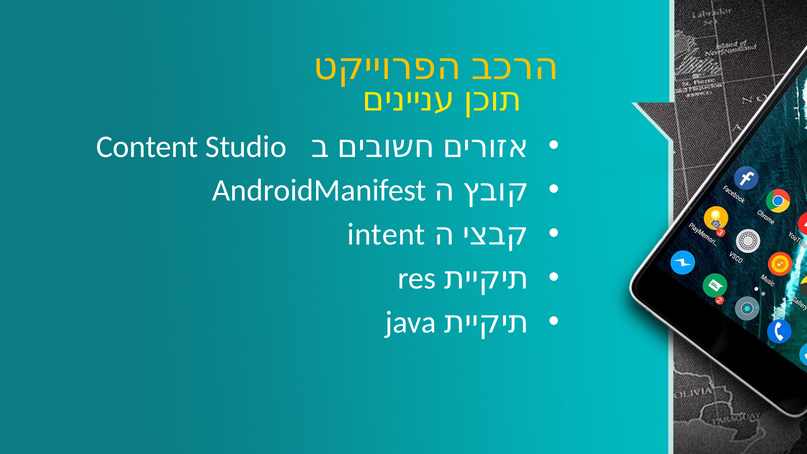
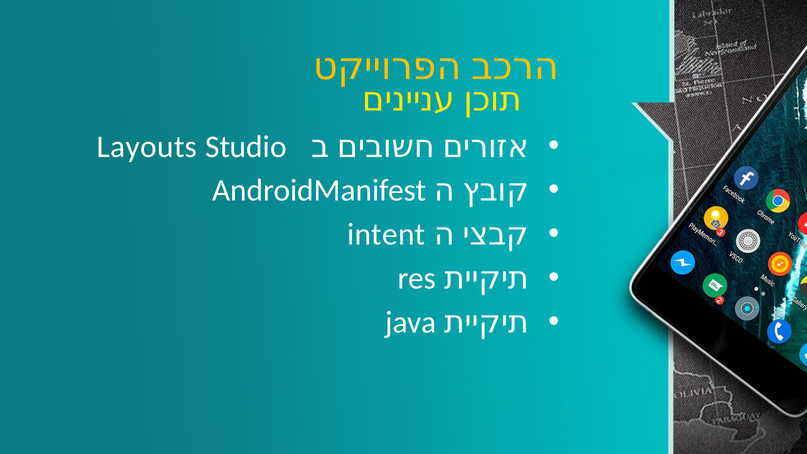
Content: Content -> Layouts (147, 147)
